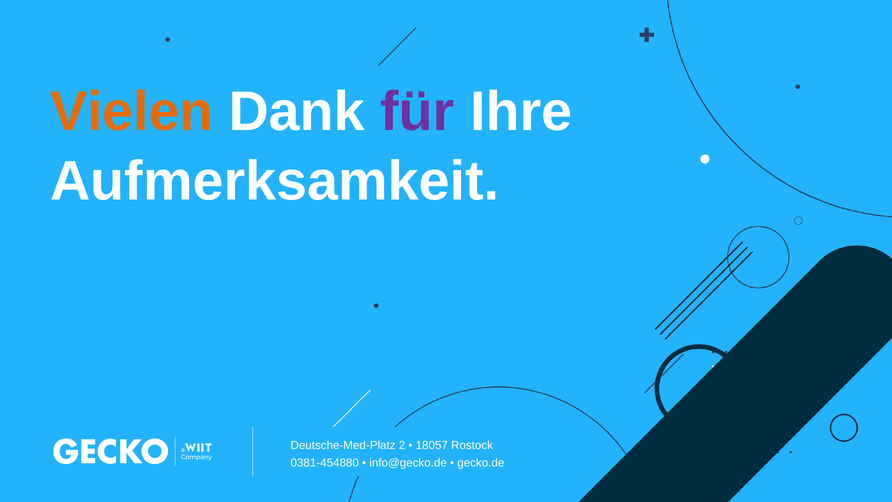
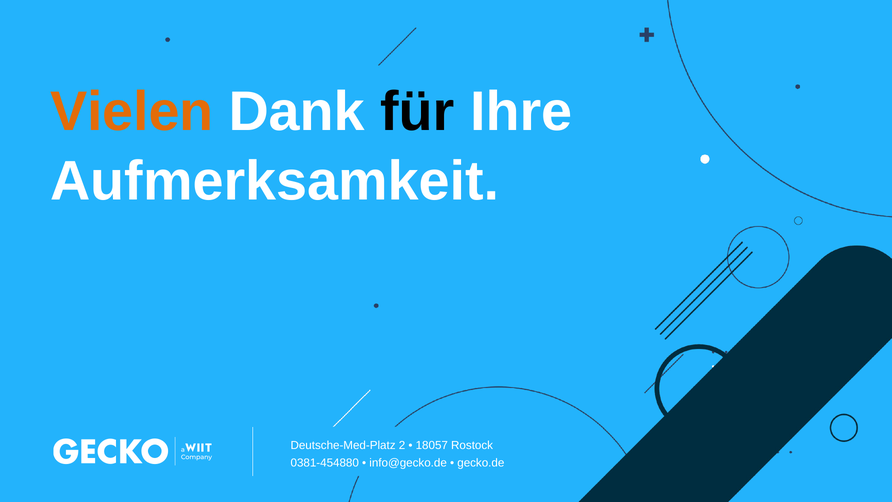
für colour: purple -> black (417, 112)
